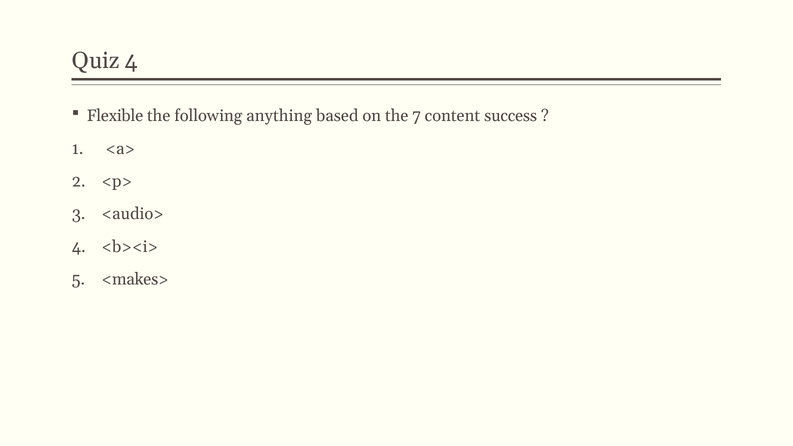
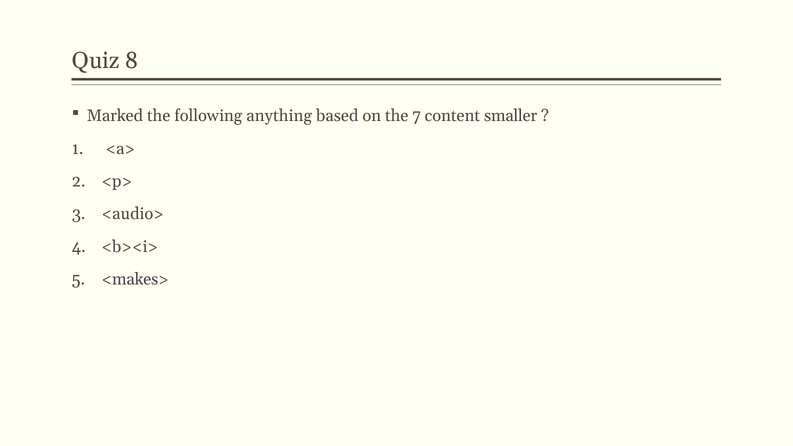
Quiz 4: 4 -> 8 (131, 61)
Flexible: Flexible -> Marked (115, 116)
success: success -> smaller (511, 116)
